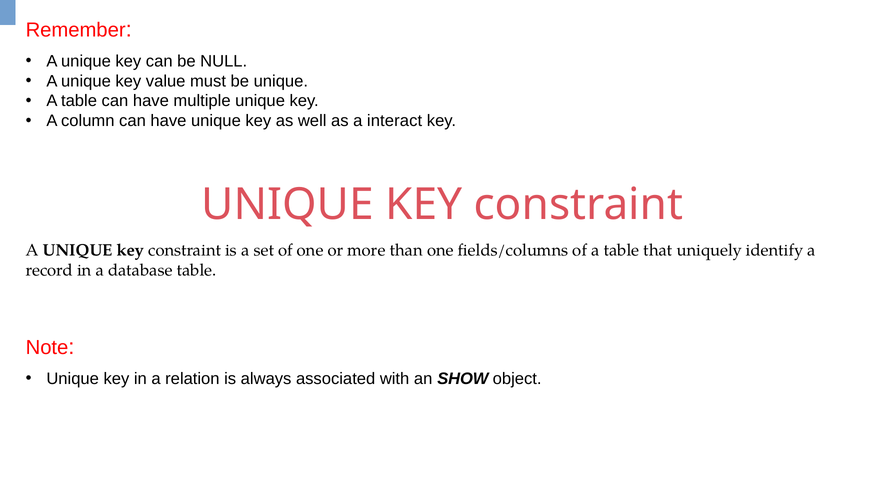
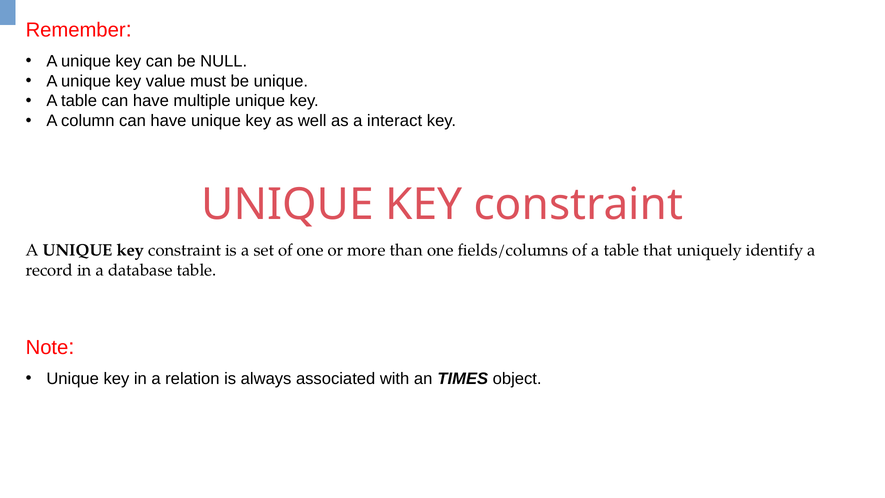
SHOW: SHOW -> TIMES (463, 378)
